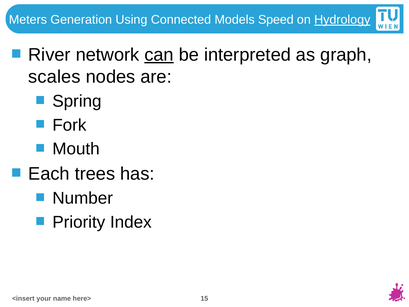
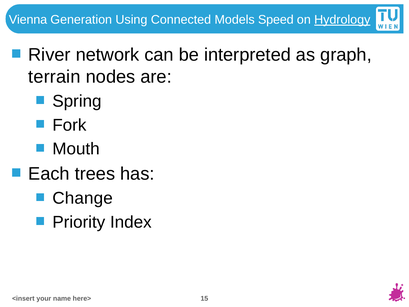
Meters: Meters -> Vienna (28, 20)
can underline: present -> none (159, 55)
scales: scales -> terrain (54, 77)
Number: Number -> Change (83, 198)
